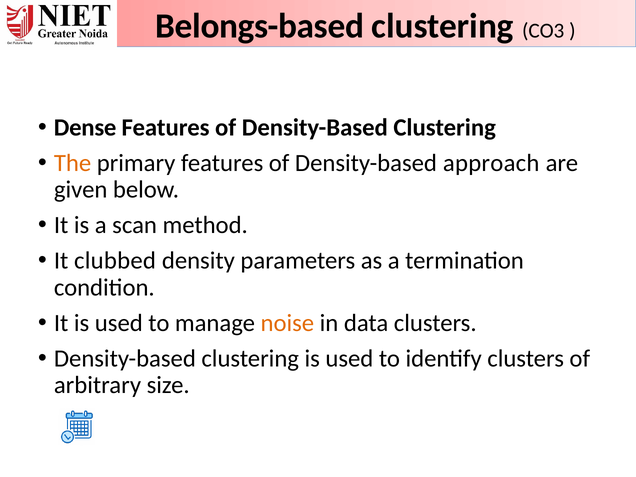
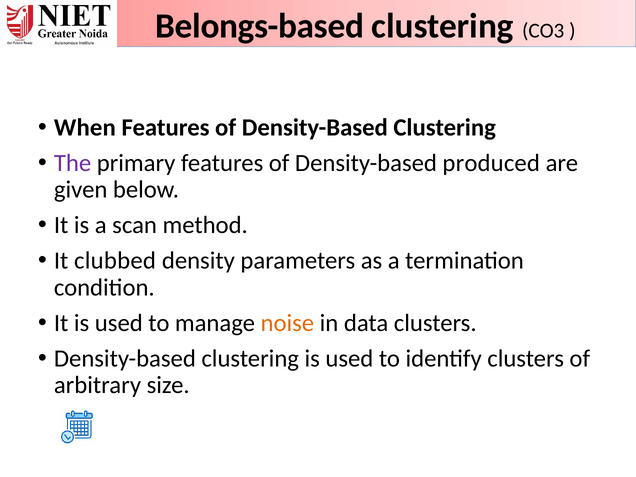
Dense: Dense -> When (85, 128)
The colour: orange -> purple (73, 163)
approach: approach -> produced (491, 163)
